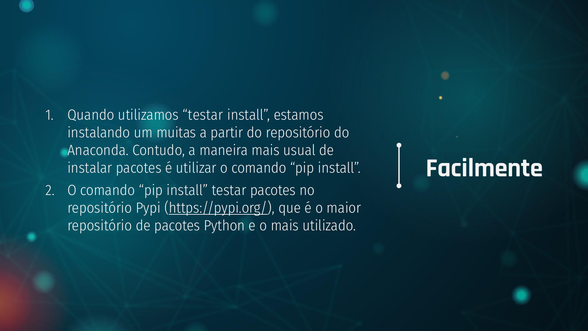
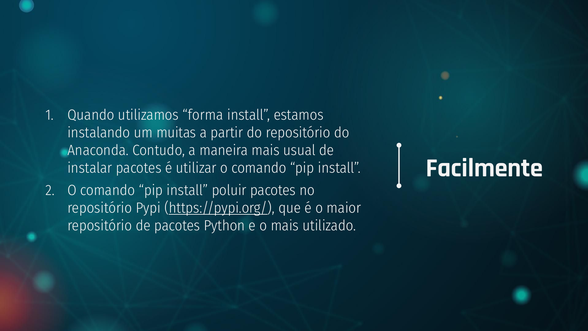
utilizamos testar: testar -> forma (203, 115)
install testar: testar -> poluir (229, 190)
